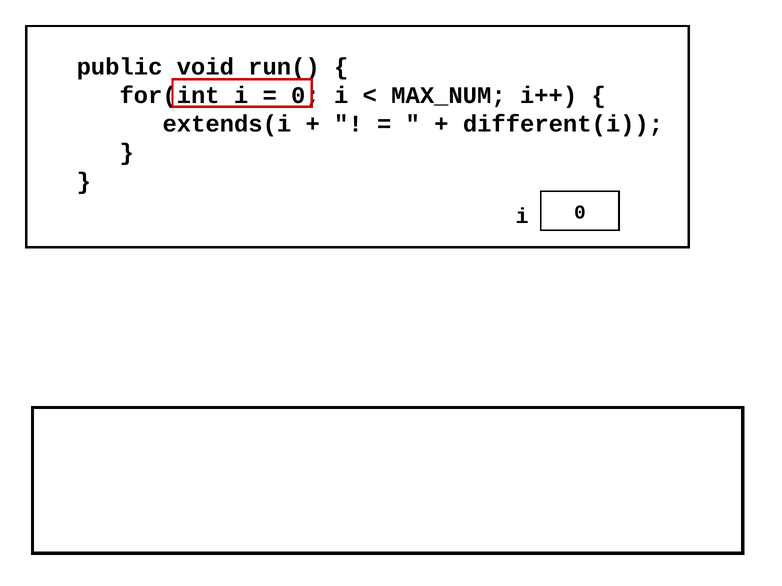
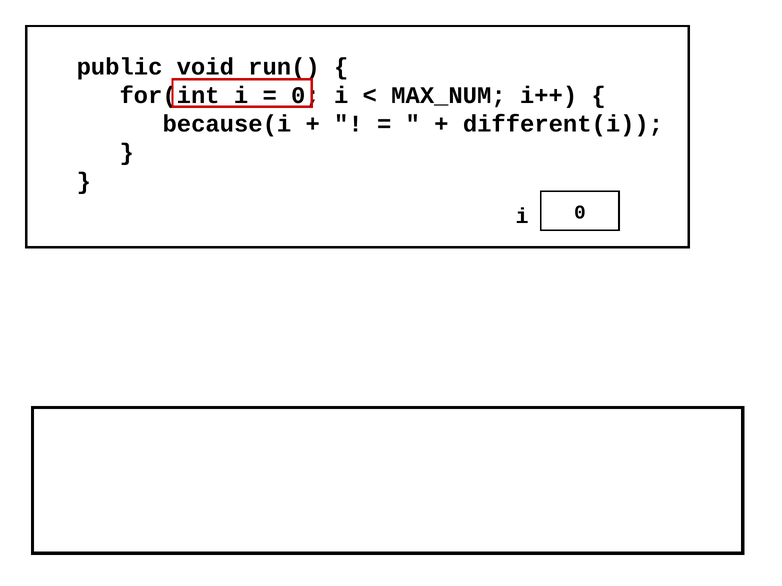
extends(i: extends(i -> because(i (227, 124)
